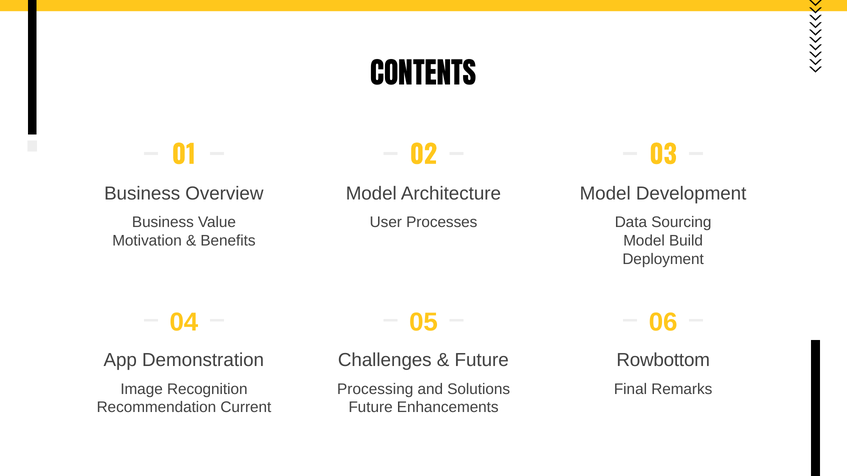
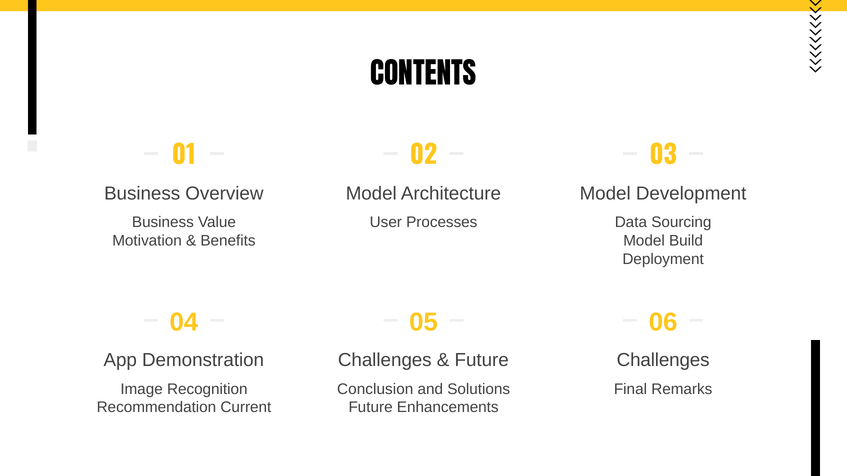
Rowbottom: Rowbottom -> Challenges (663, 360)
Processing: Processing -> Conclusion (375, 389)
